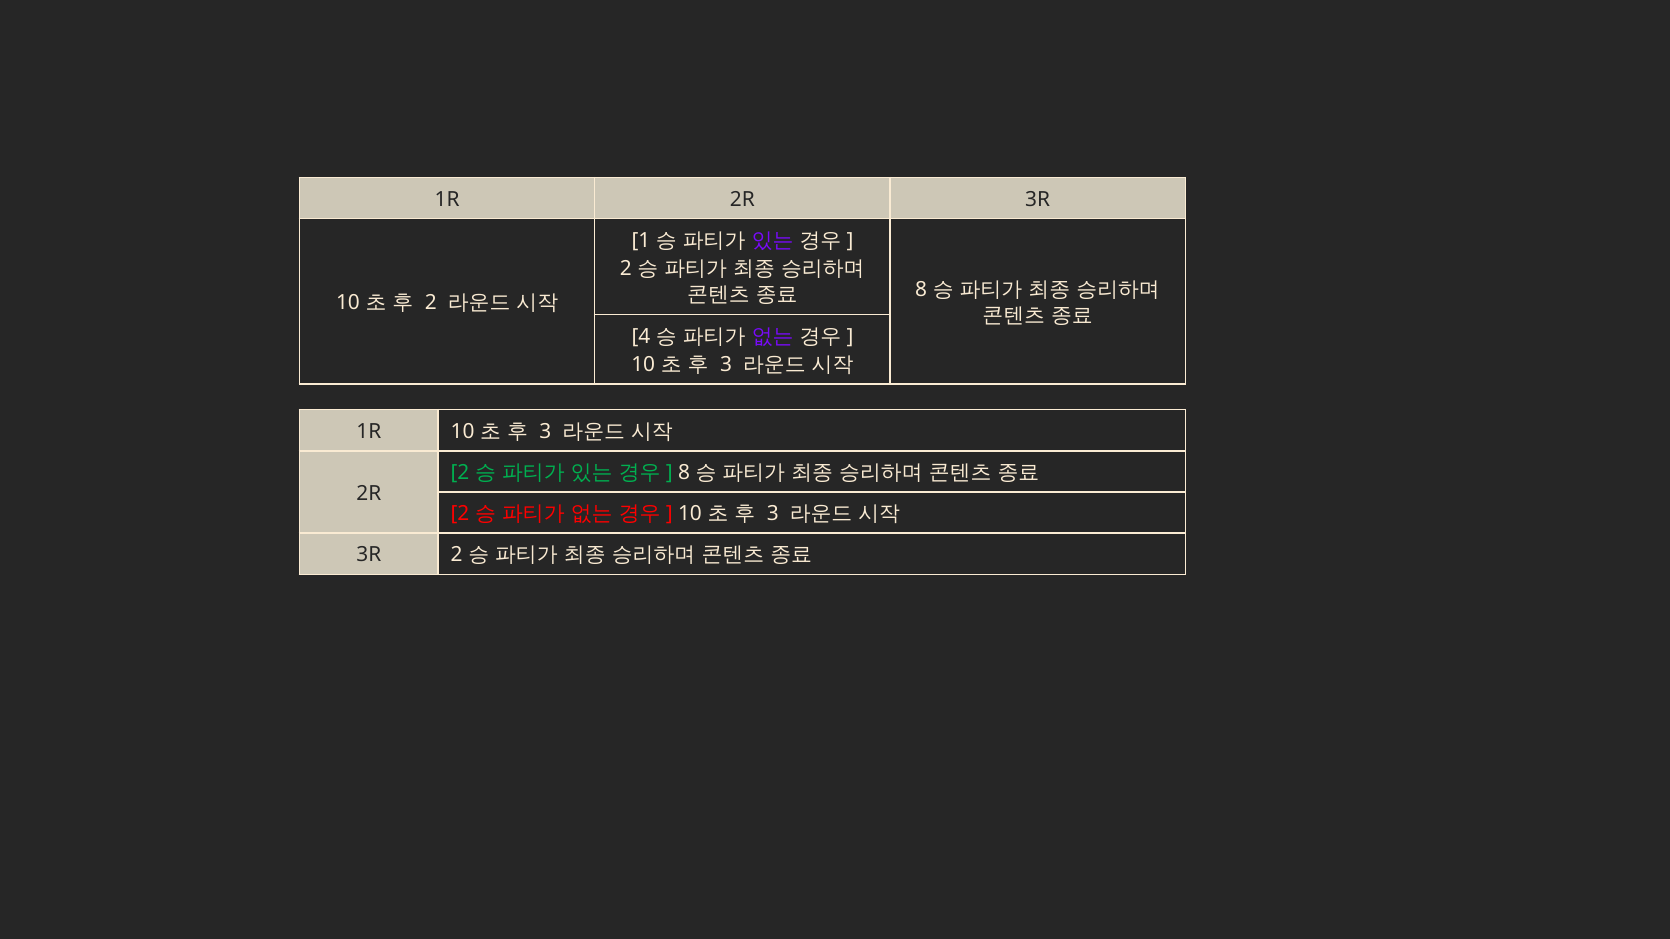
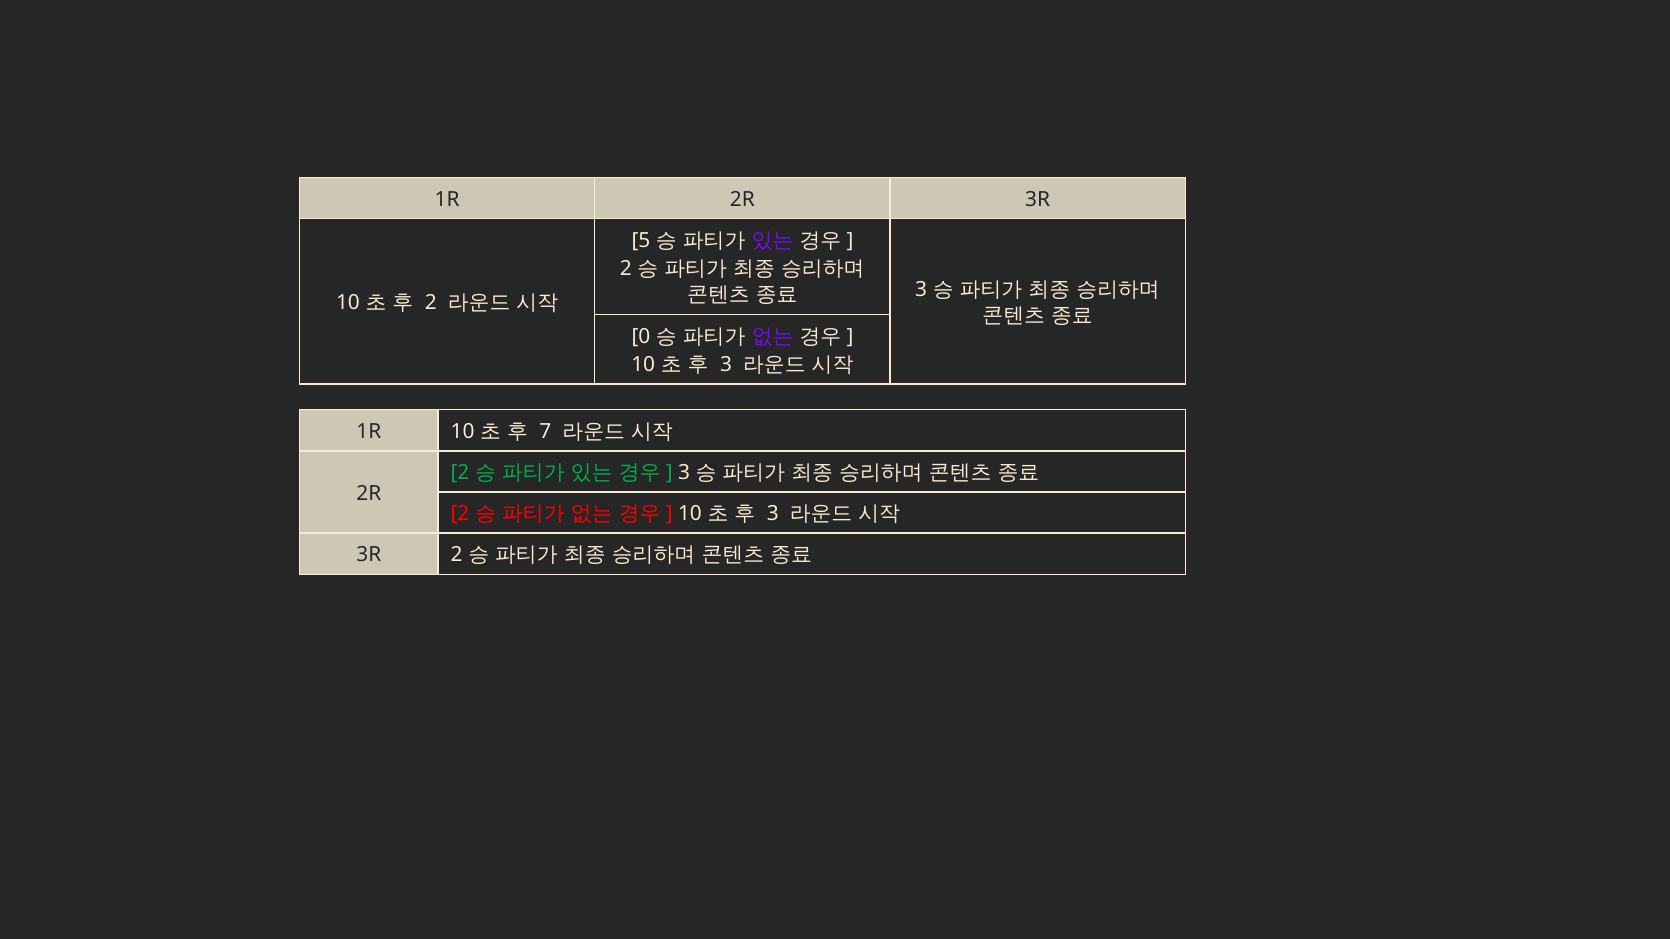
1: 1 -> 5 (641, 240)
8: 8 -> 3 (921, 289)
4: 4 -> 0 (641, 336)
3: 3 -> 7 (545, 431)
8: 8 -> 3 (684, 473)
